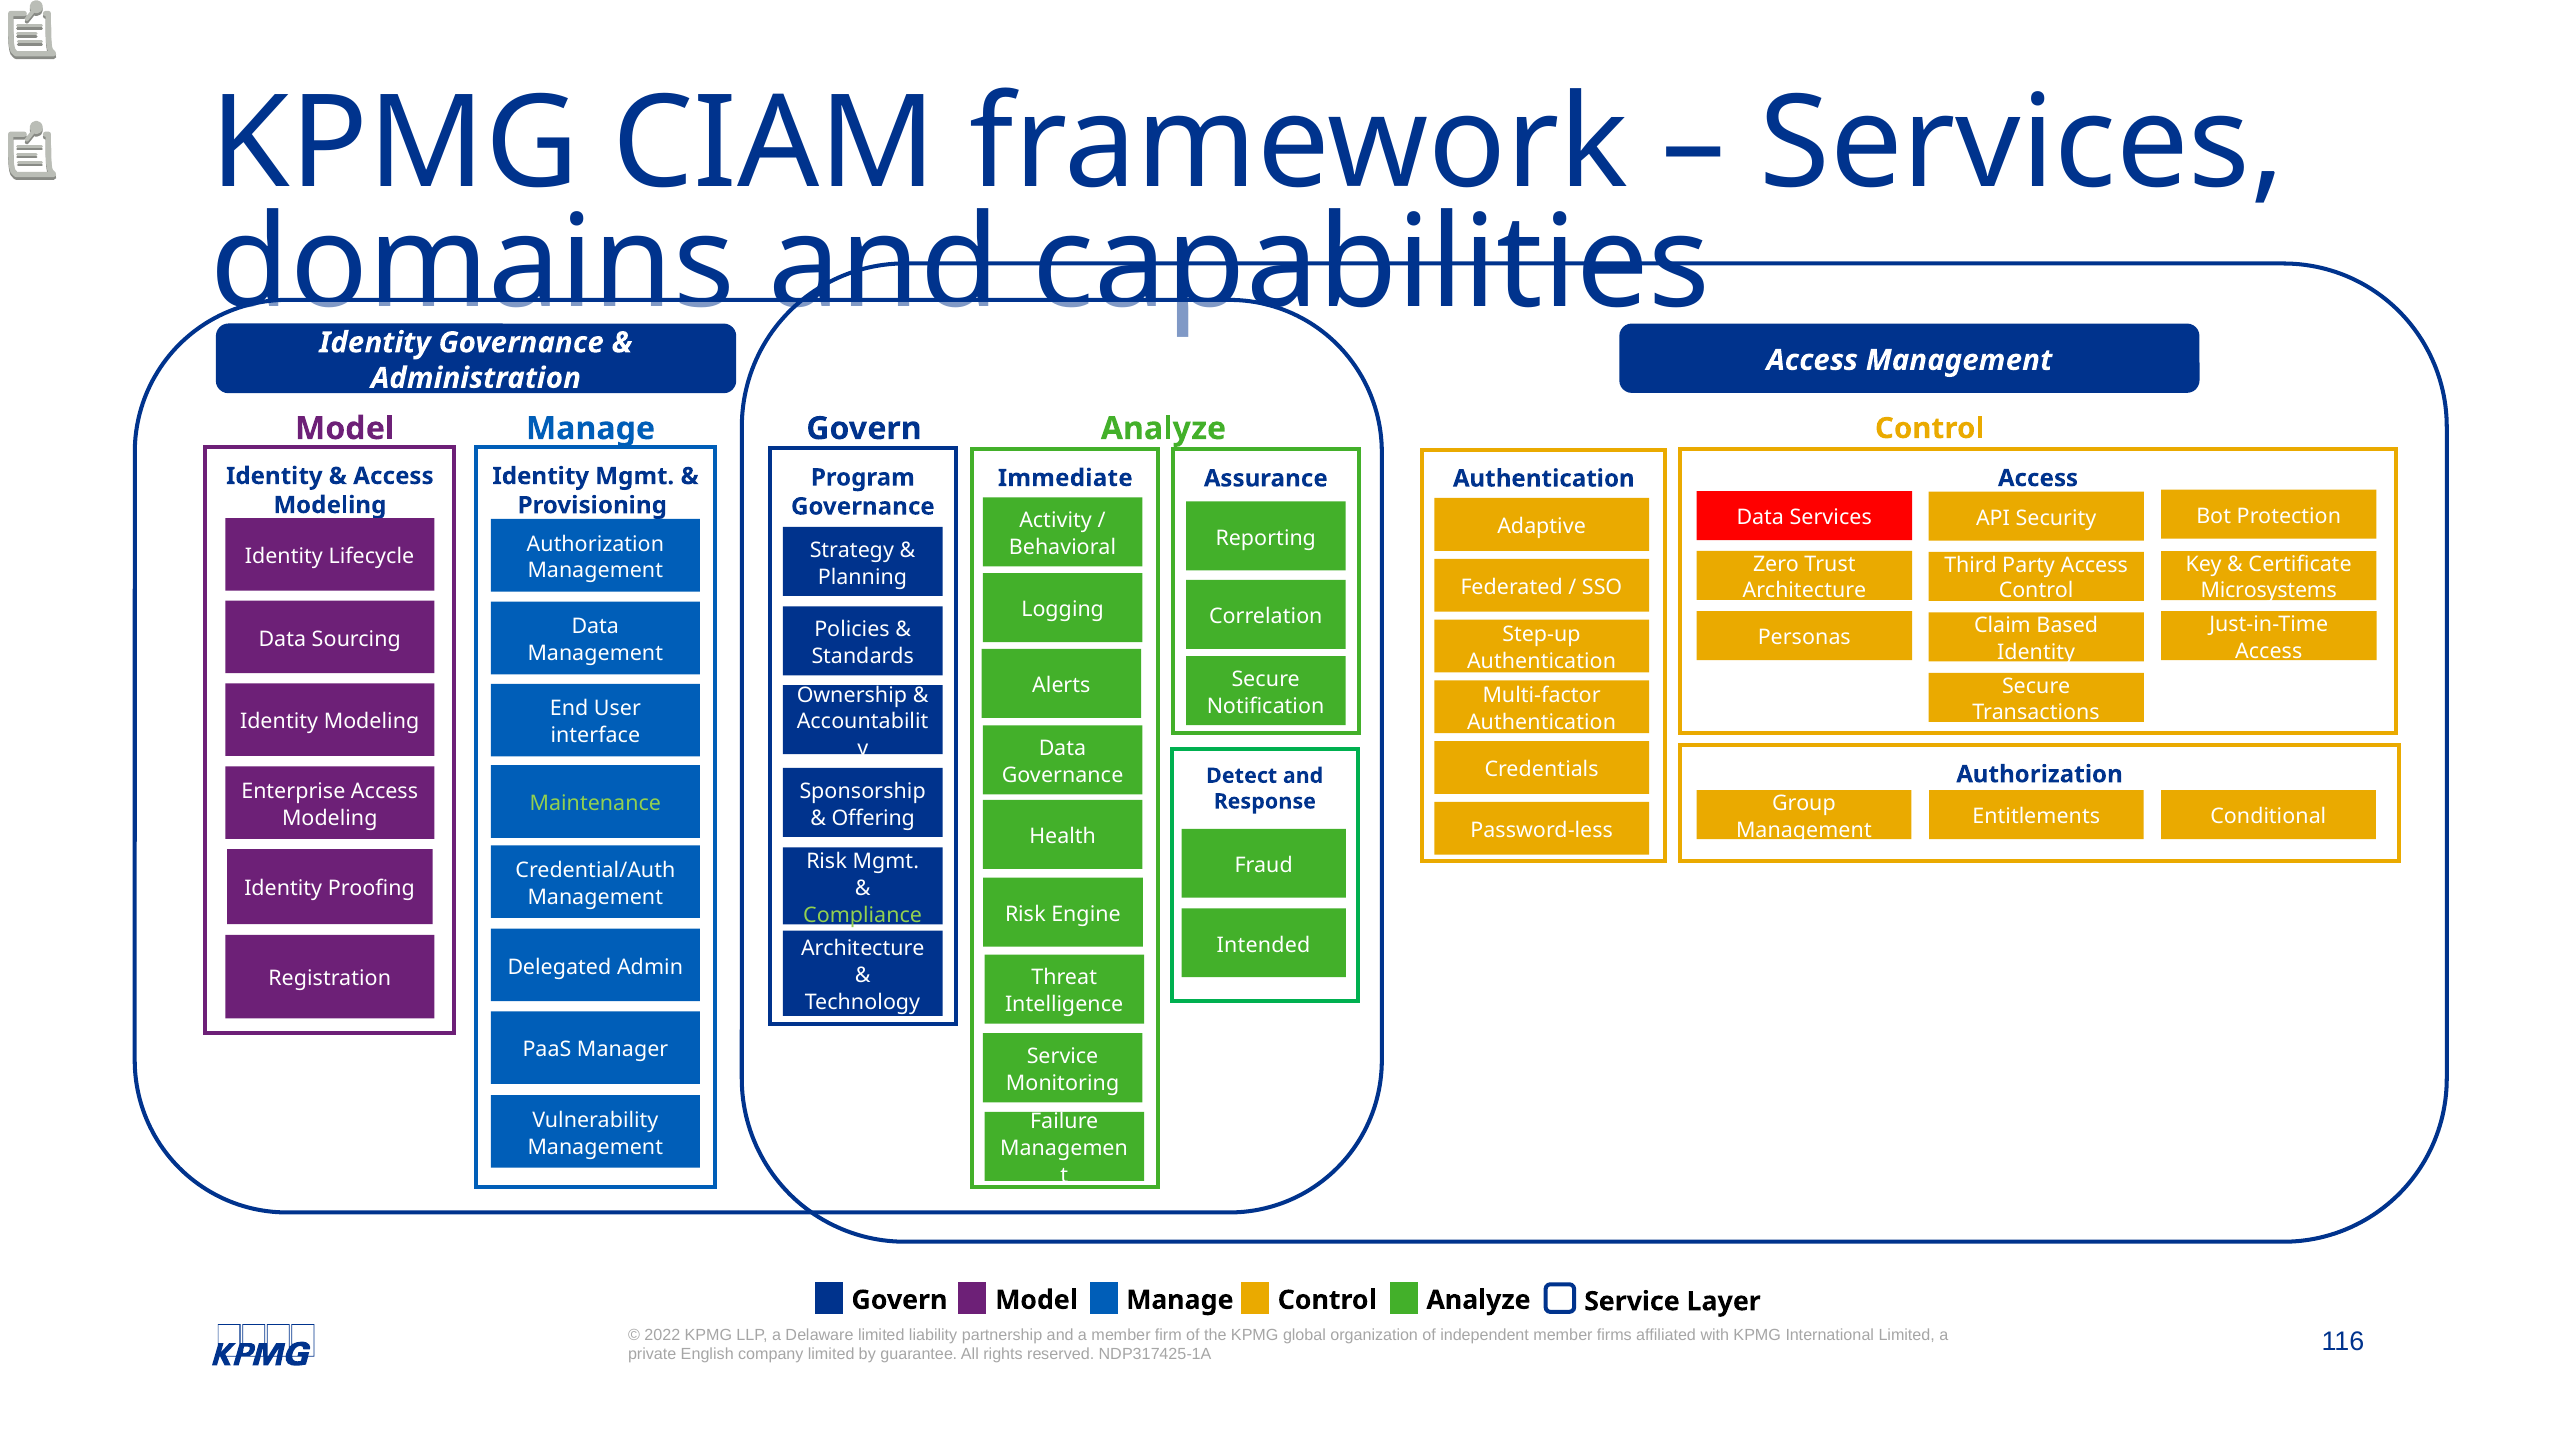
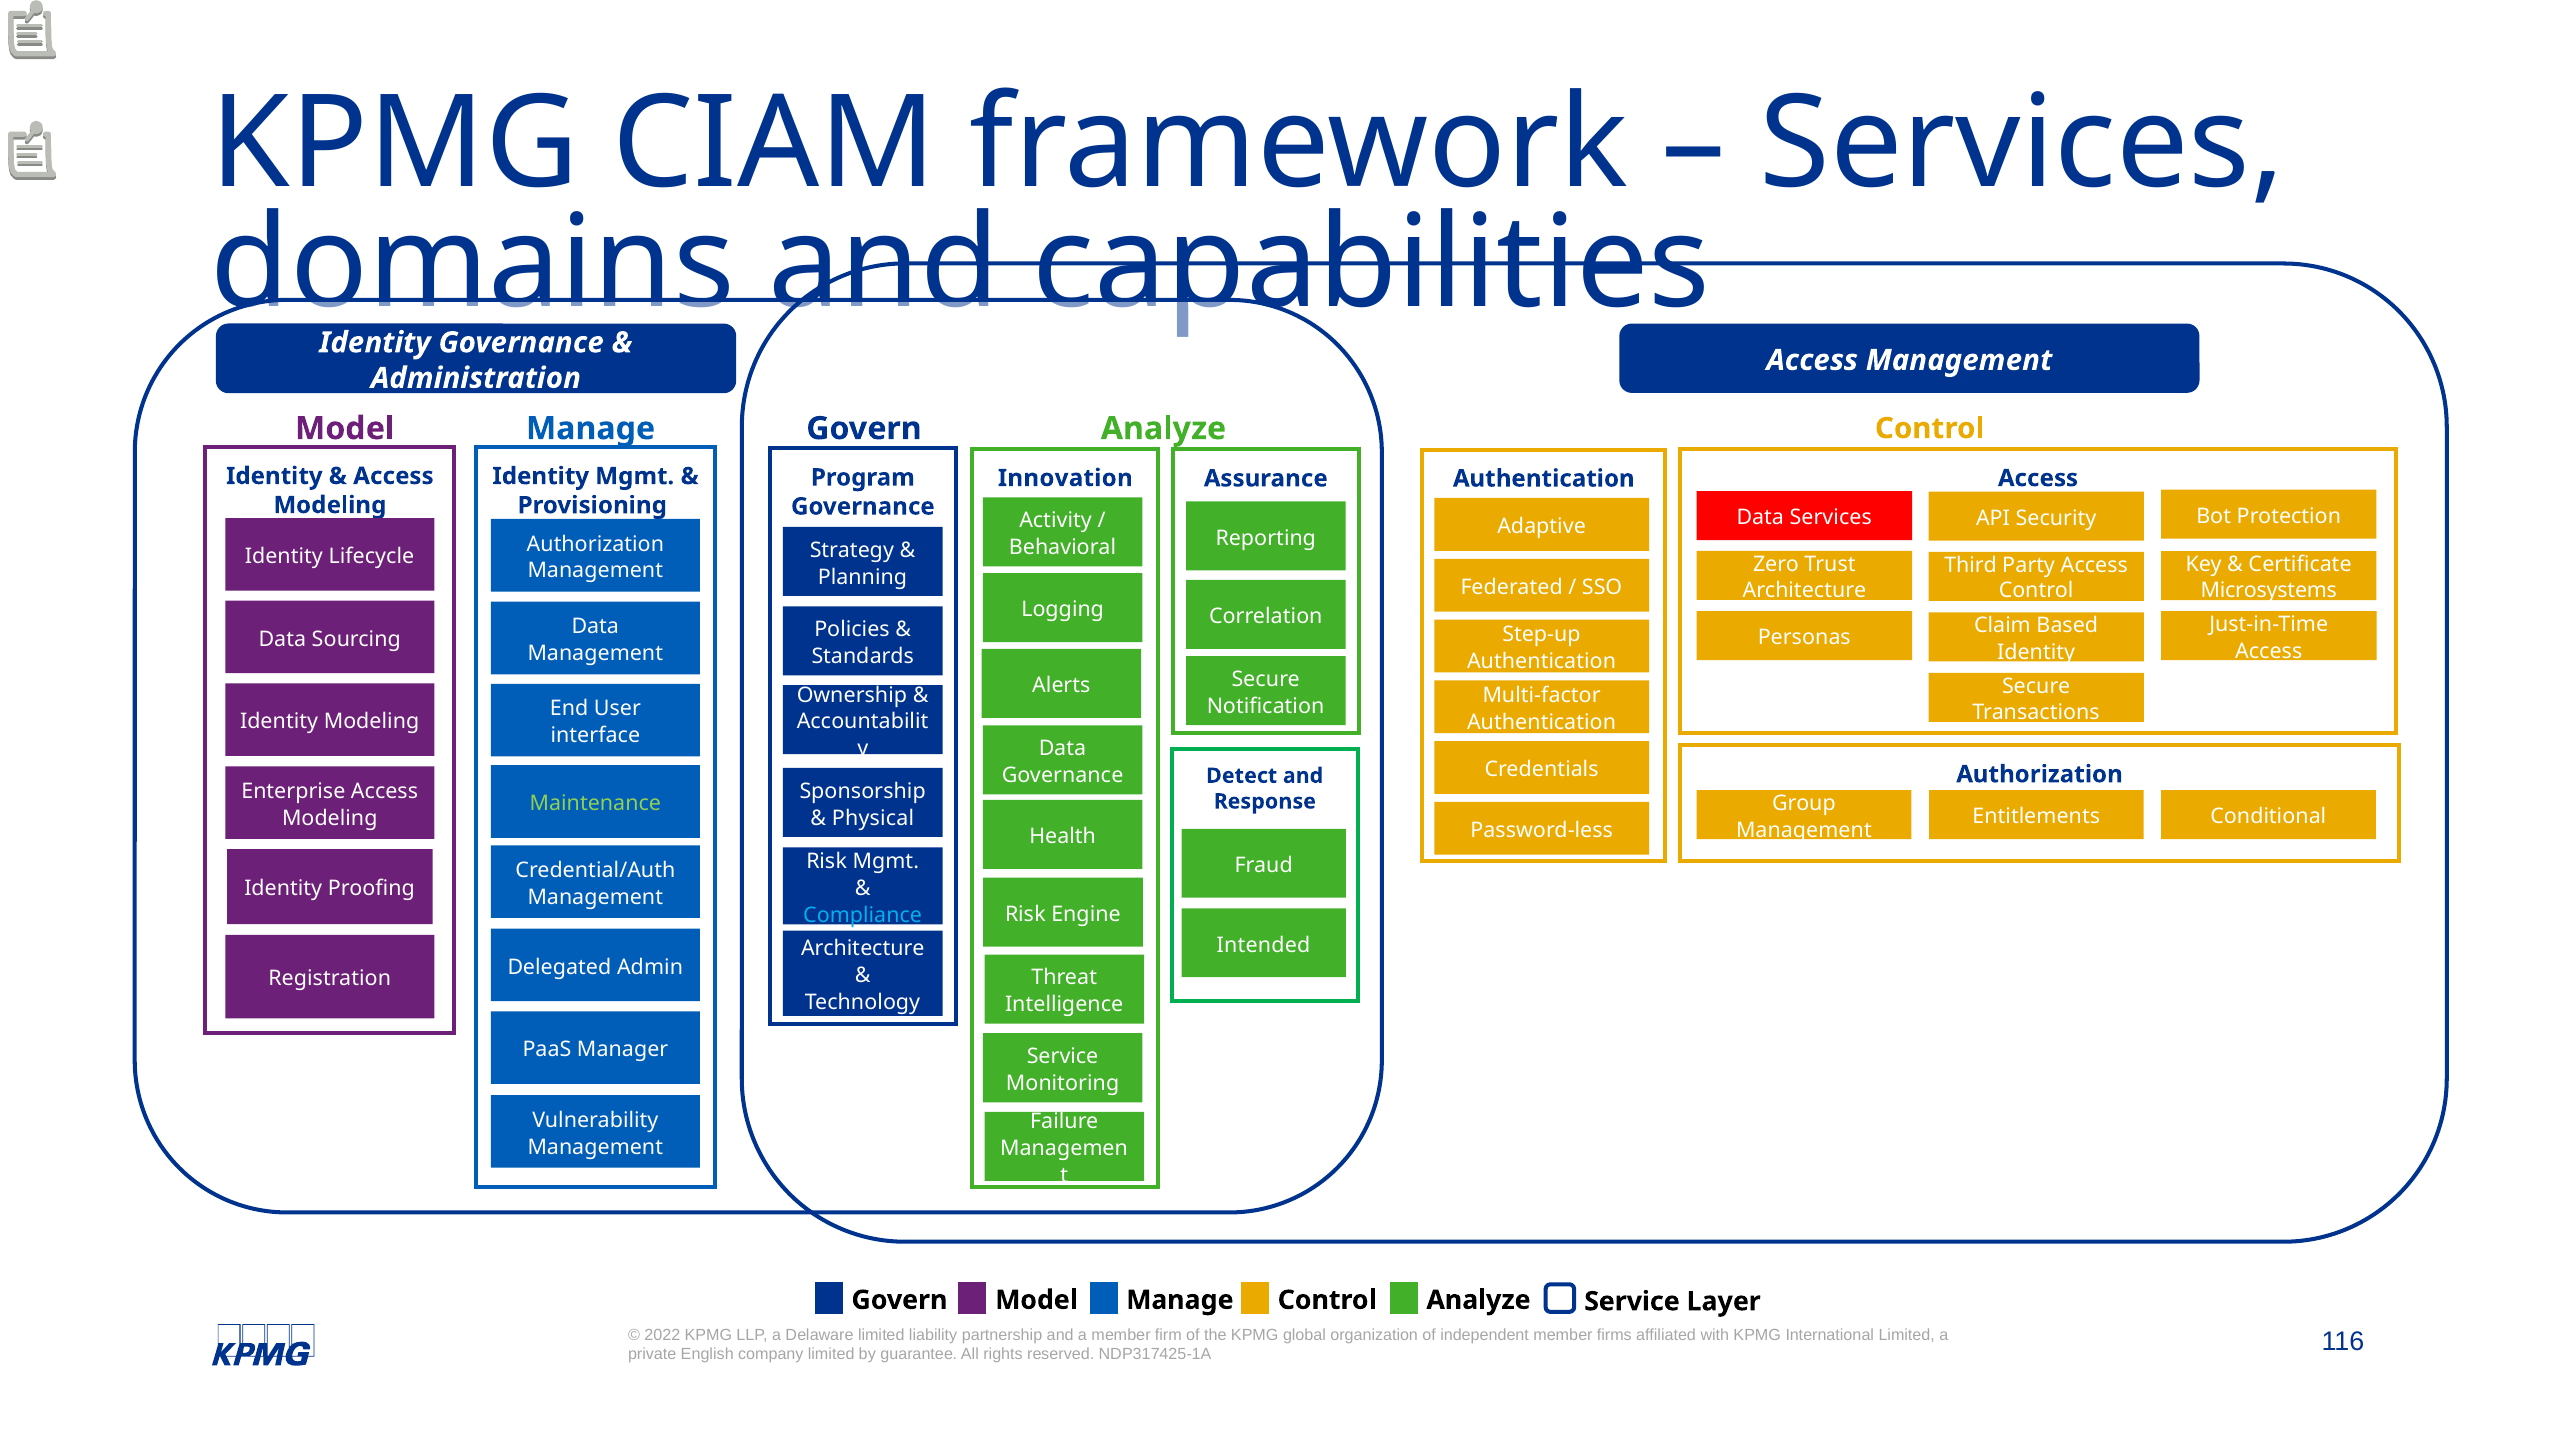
Immediate: Immediate -> Innovation (1065, 478)
Offering: Offering -> Physical (873, 818)
Compliance colour: light green -> light blue (863, 915)
